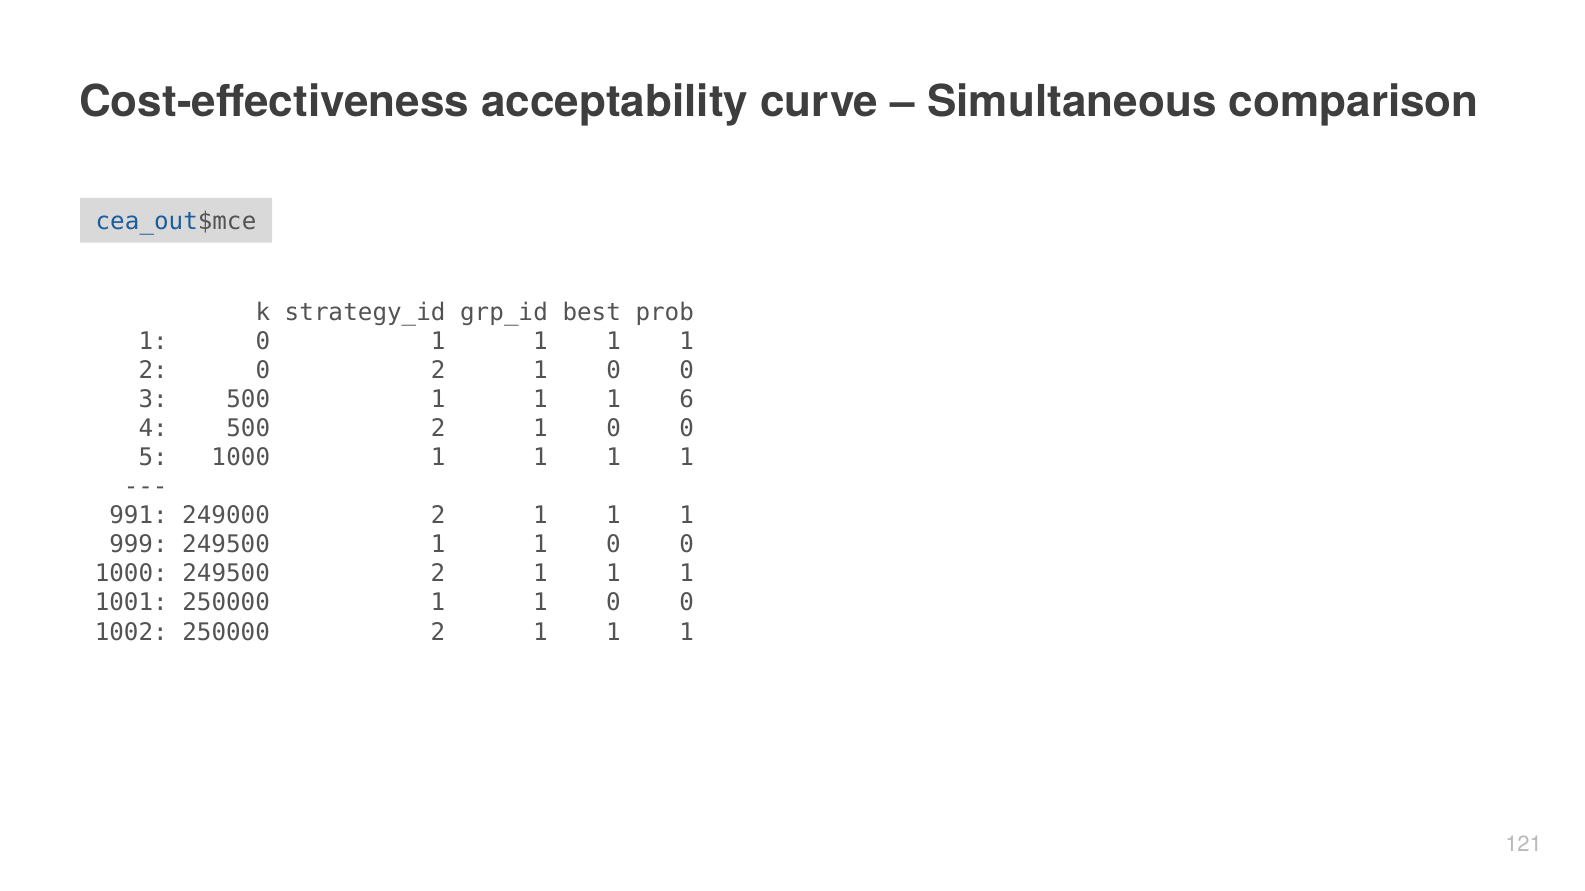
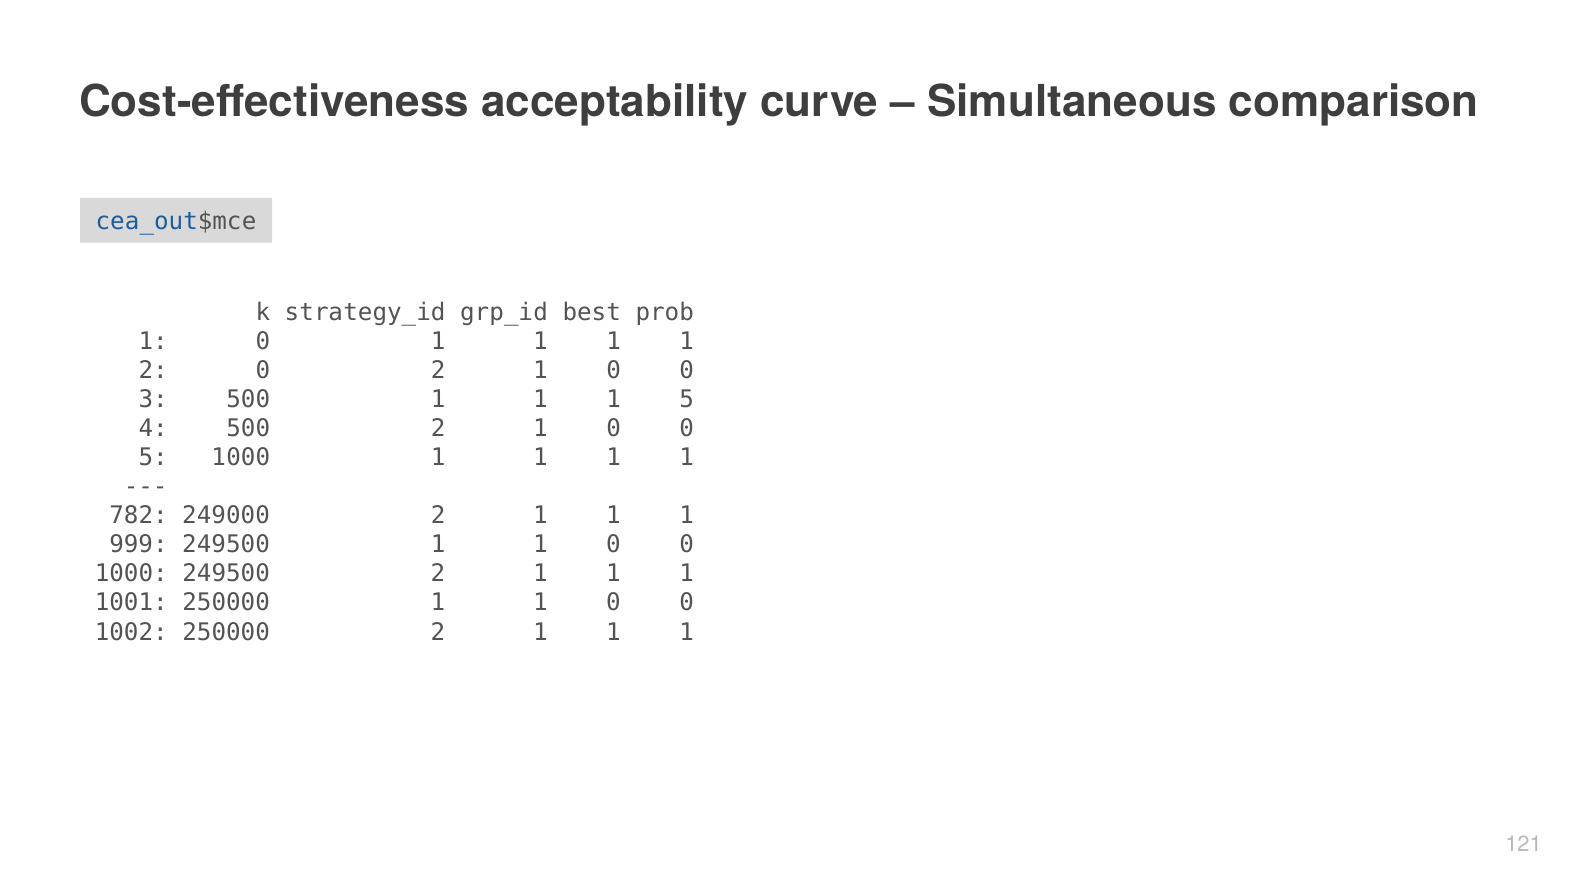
1 6: 6 -> 5 (687, 400)
991: 991 -> 782 (139, 516)
